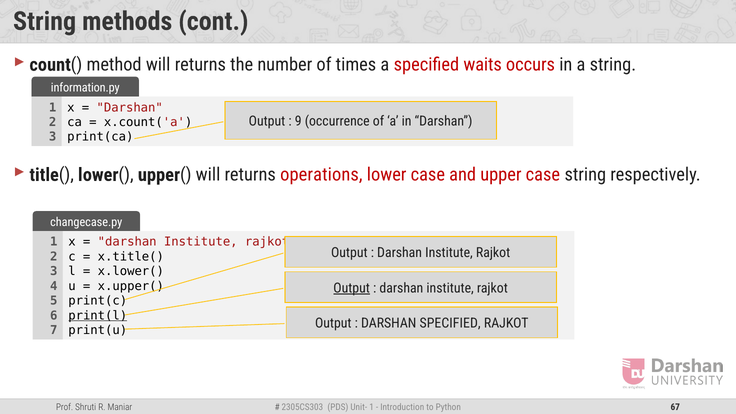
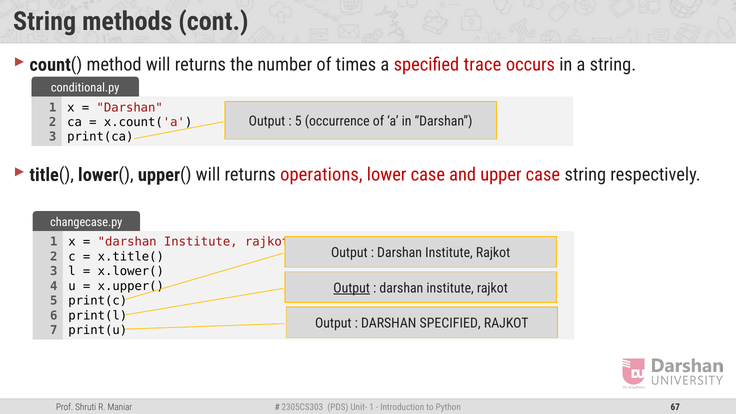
waits: waits -> trace (482, 65)
information.py: information.py -> conditional.py (85, 88)
9: 9 -> 5 (298, 121)
print(l underline: present -> none (98, 316)
